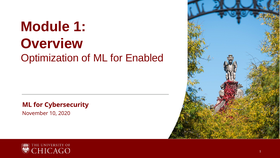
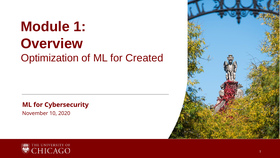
Enabled: Enabled -> Created (144, 58)
